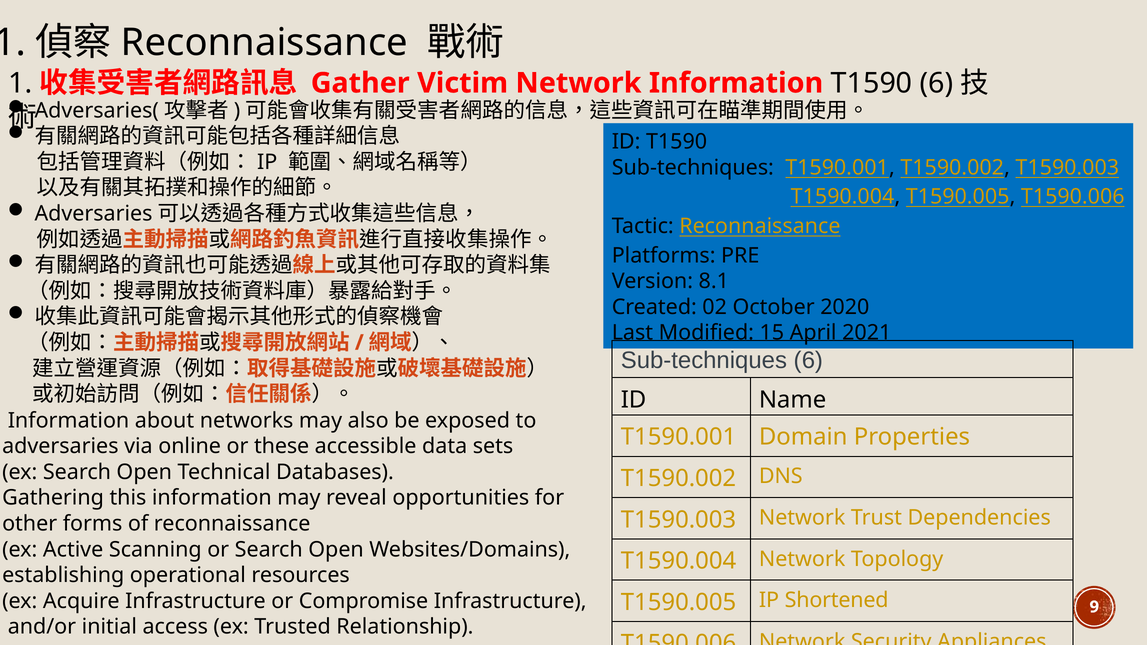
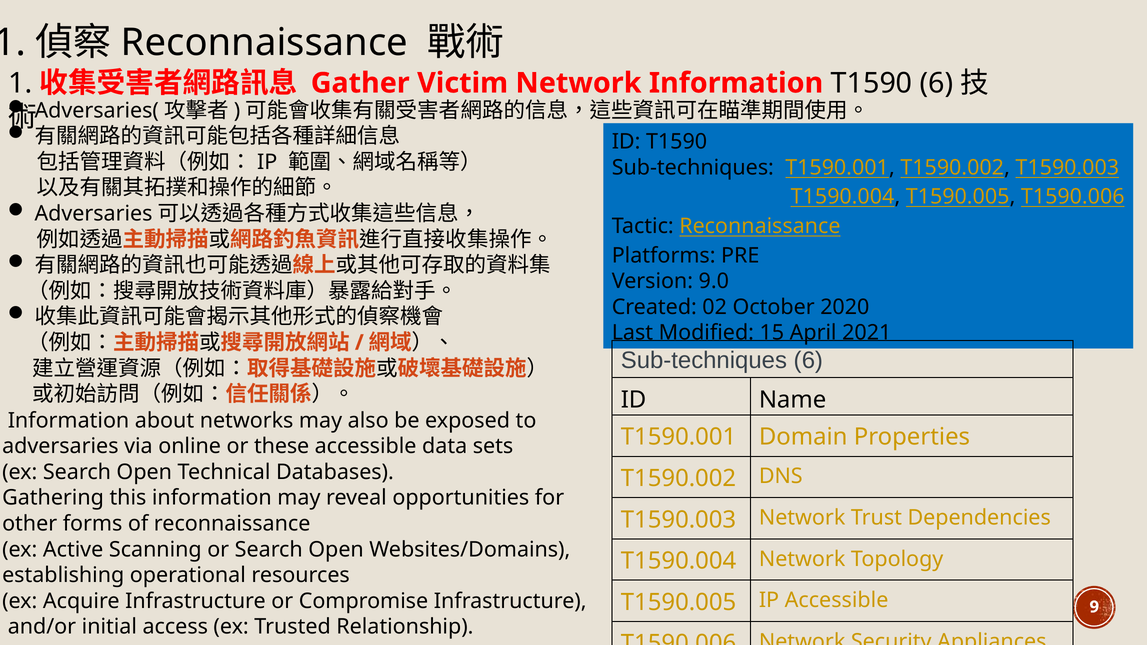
8.1: 8.1 -> 9.0 (714, 281)
IP Shortened: Shortened -> Accessible (837, 600)
